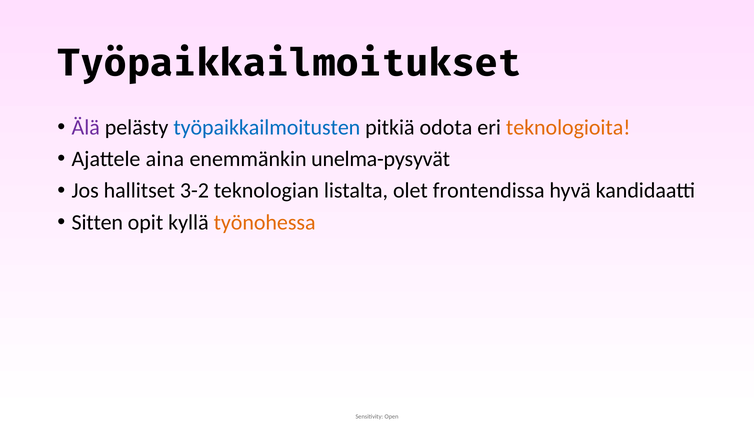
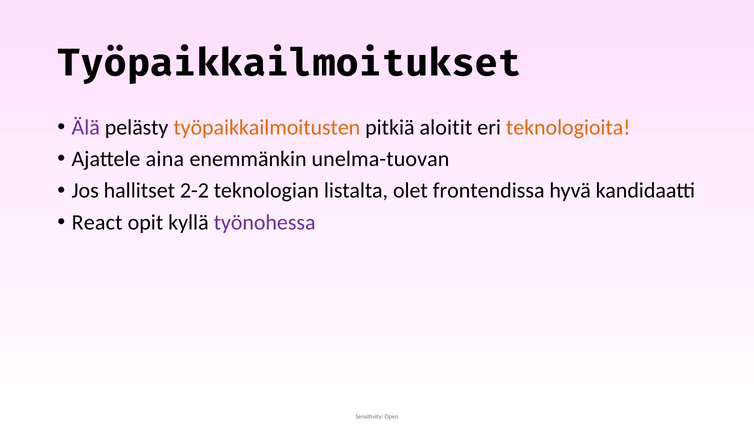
työpaikkailmoitusten colour: blue -> orange (267, 127)
odota: odota -> aloitit (446, 127)
unelma-pysyvät: unelma-pysyvät -> unelma-tuovan (380, 159)
3-2: 3-2 -> 2-2 (194, 191)
Sitten: Sitten -> React (97, 222)
työnohessa colour: orange -> purple (265, 222)
